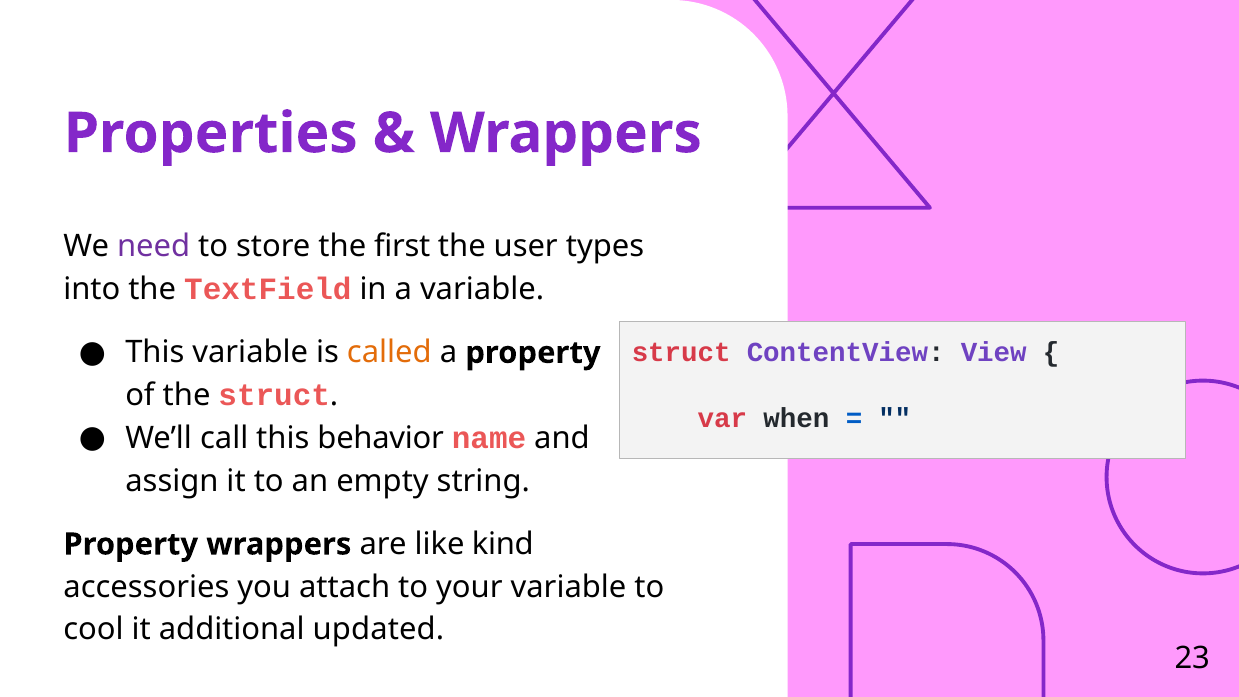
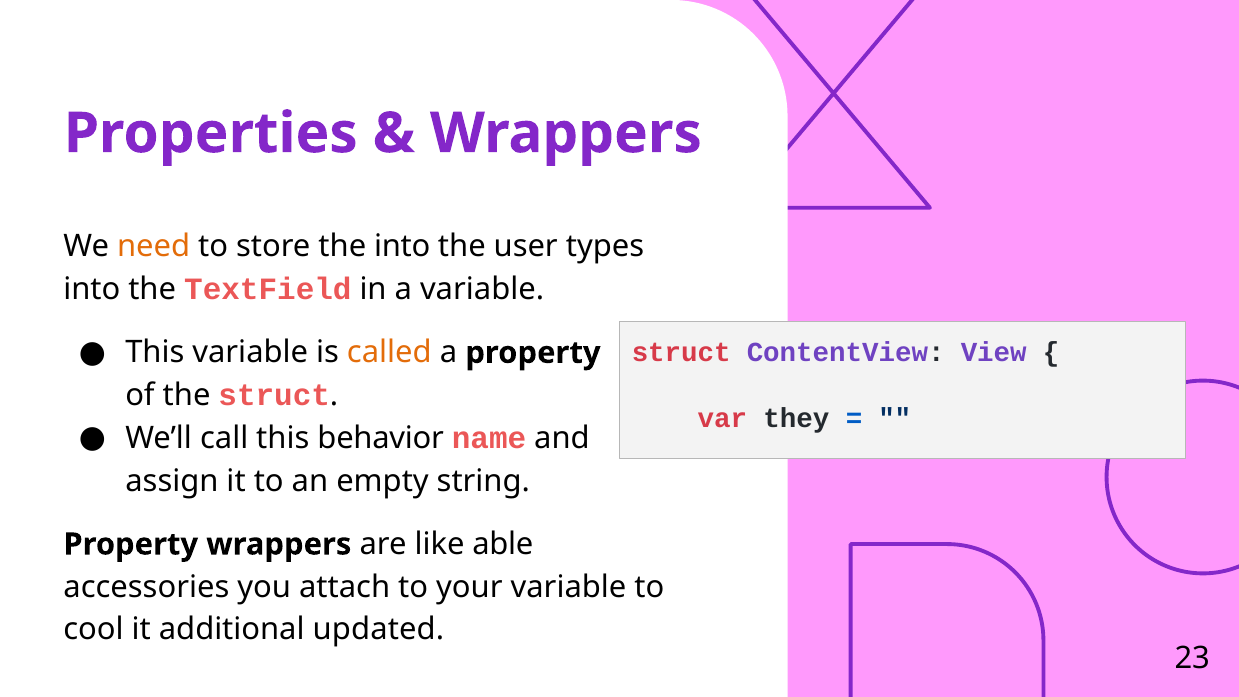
need colour: purple -> orange (154, 247)
the first: first -> into (402, 247)
when: when -> they (796, 418)
kind: kind -> able (503, 544)
